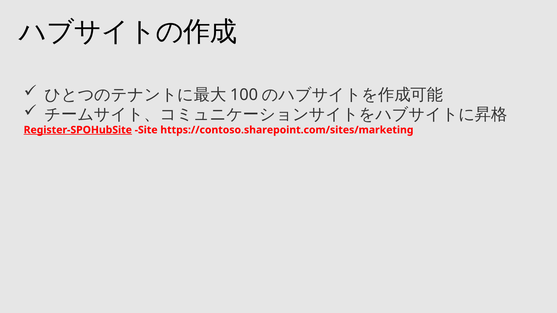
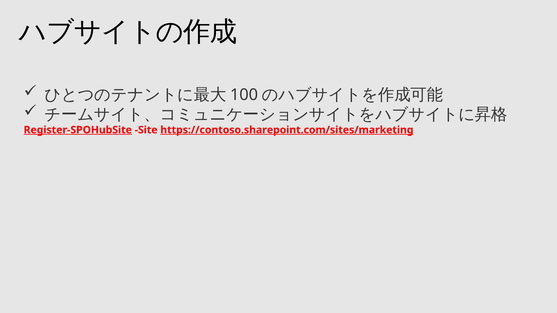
https://contoso.sharepoint.com/sites/marketing underline: none -> present (287, 130)
